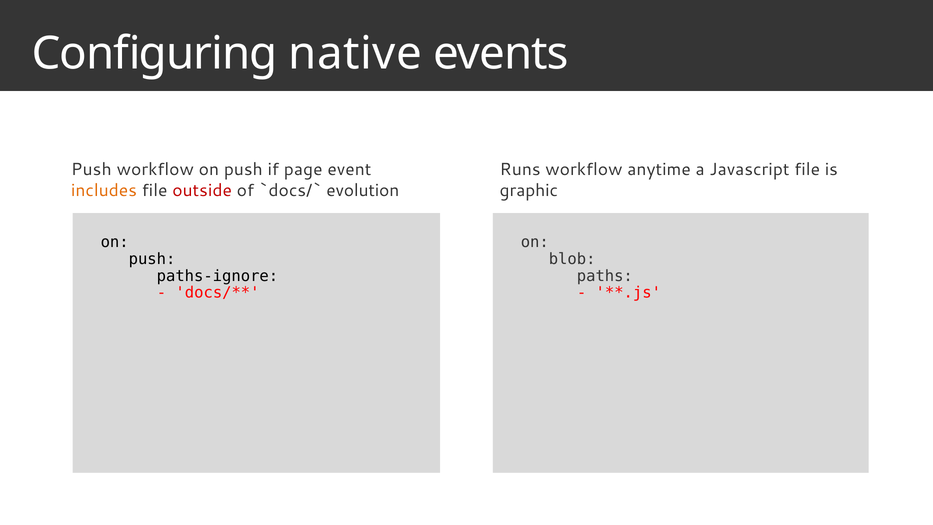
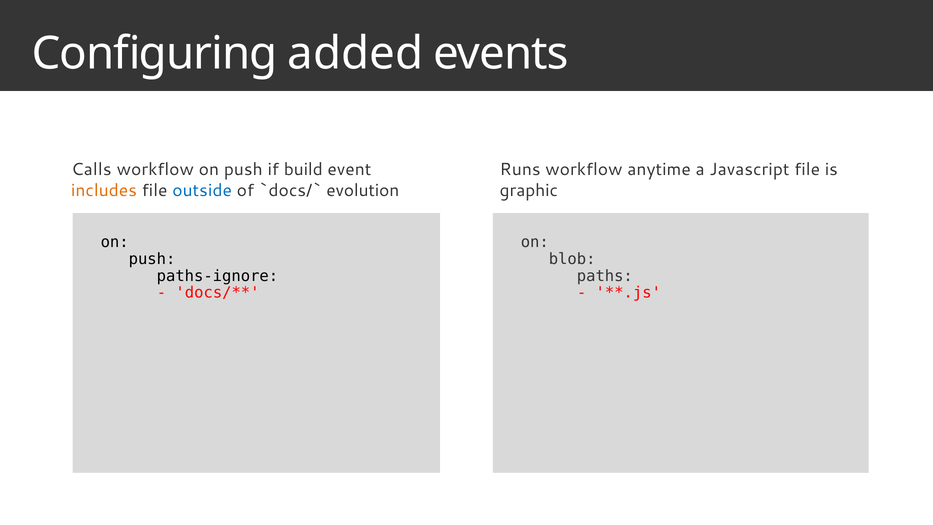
native: native -> added (355, 53)
Push: Push -> Calls (91, 169)
page: page -> build (303, 169)
outside colour: red -> blue (202, 190)
